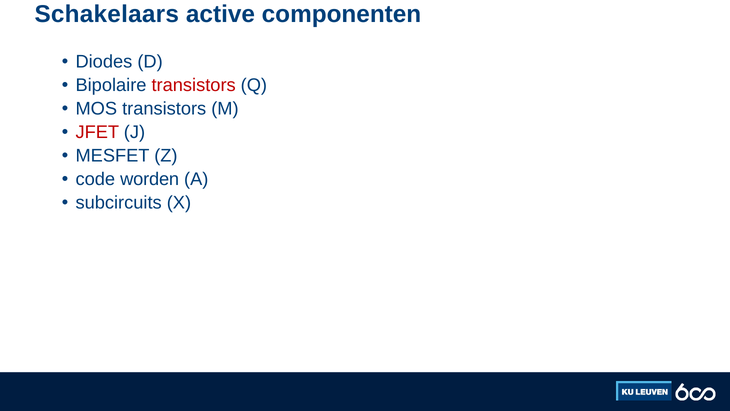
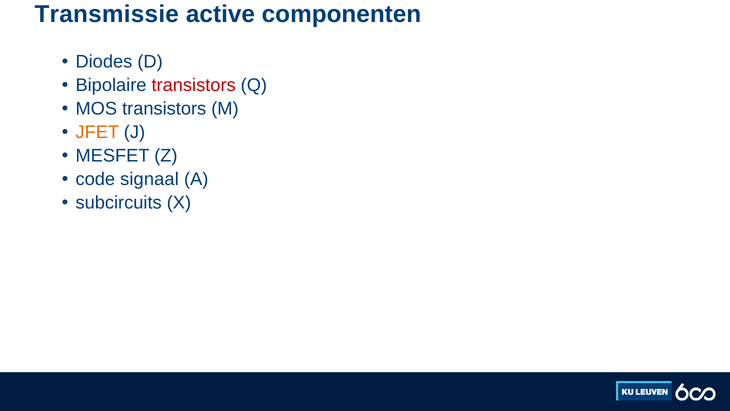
Schakelaars: Schakelaars -> Transmissie (107, 14)
JFET colour: red -> orange (97, 132)
worden: worden -> signaal (149, 179)
